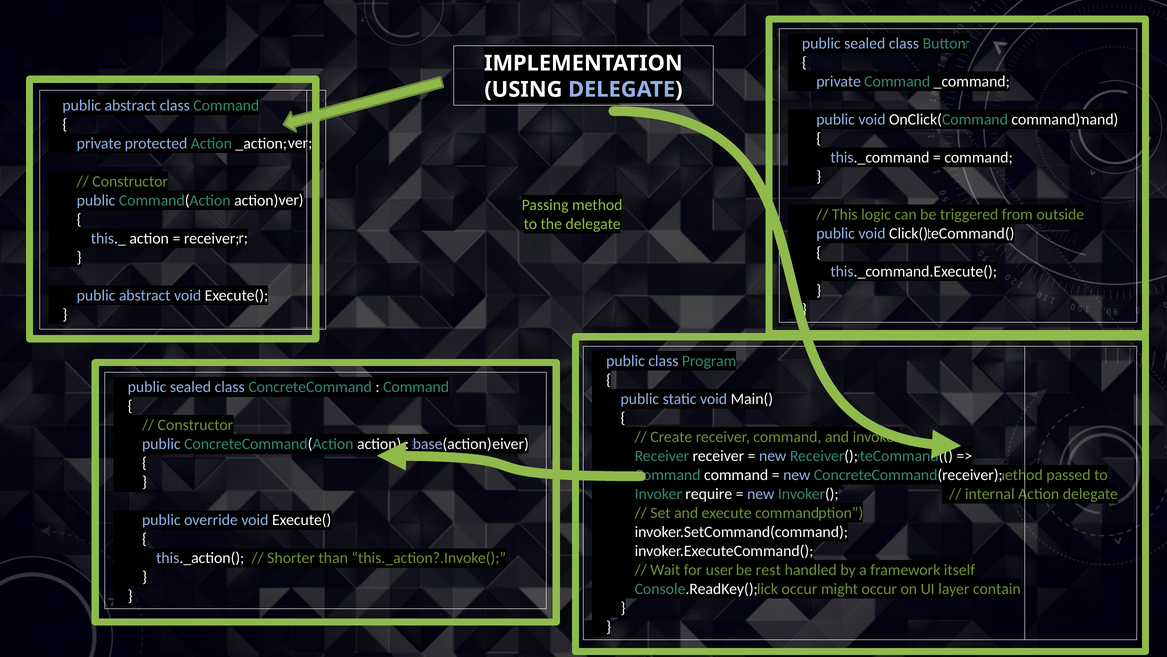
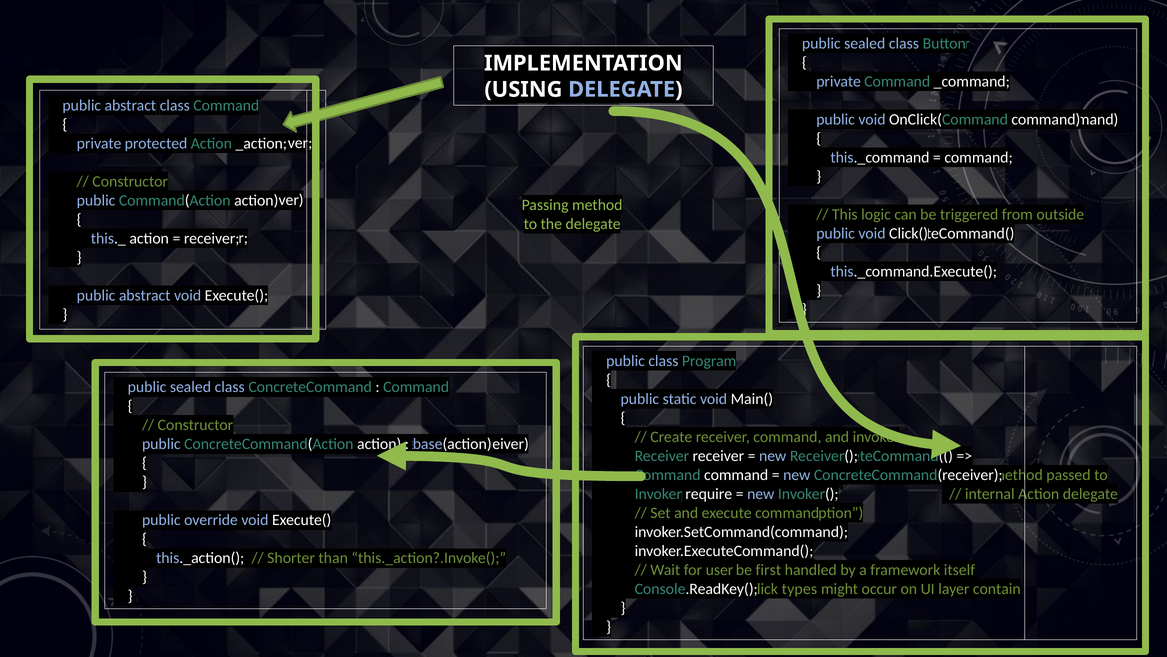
rest: rest -> first (768, 570)
occur: occur -> types (799, 589)
